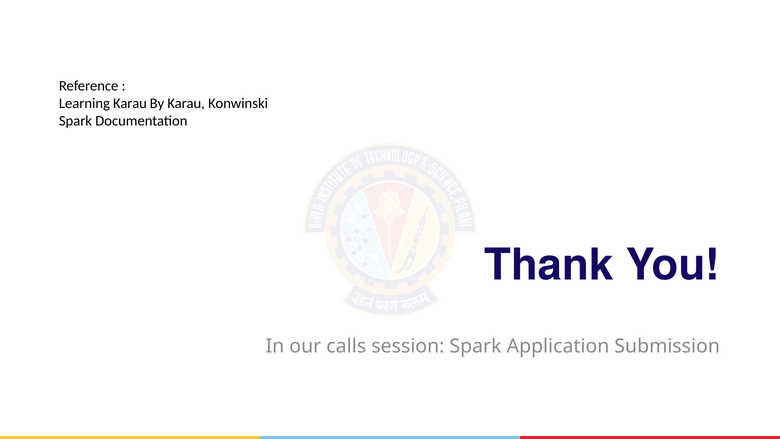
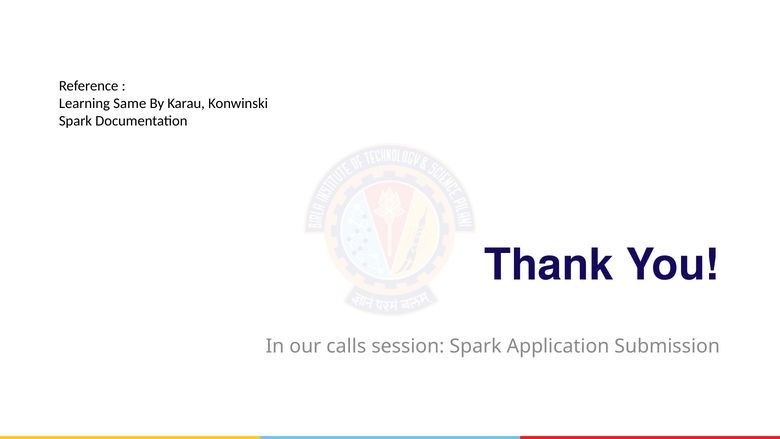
Learning Karau: Karau -> Same (130, 103)
